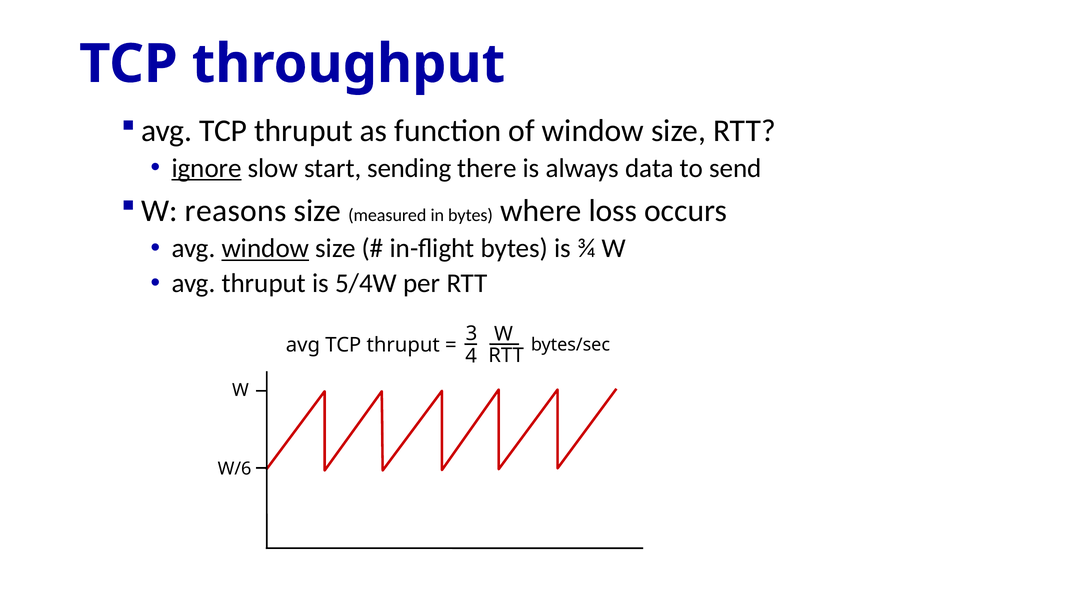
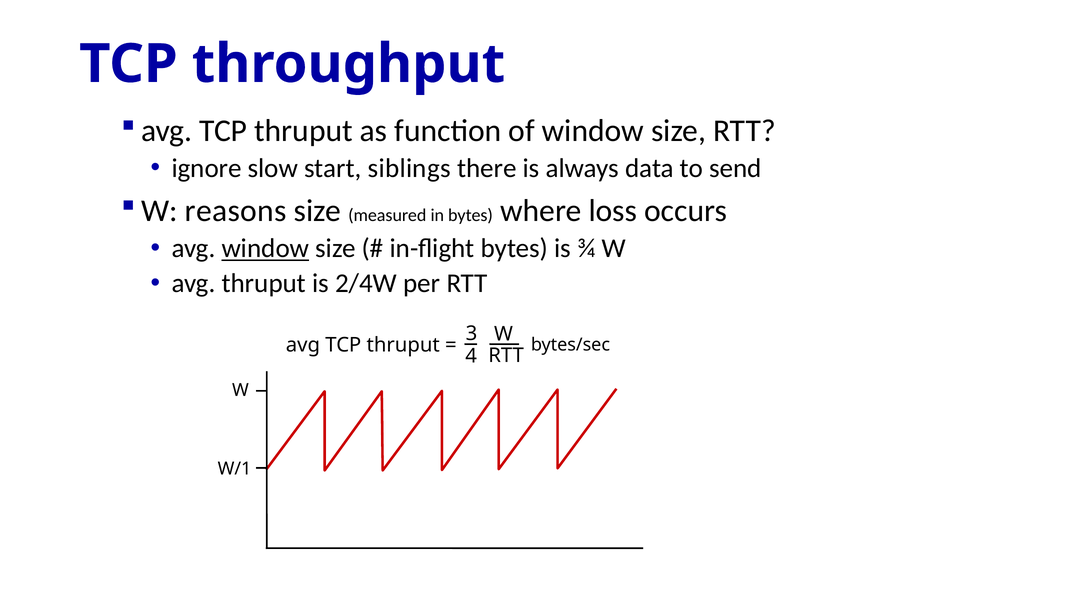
ignore underline: present -> none (207, 168)
sending: sending -> siblings (409, 168)
5/4W: 5/4W -> 2/4W (366, 283)
W/6: W/6 -> W/1 (235, 468)
